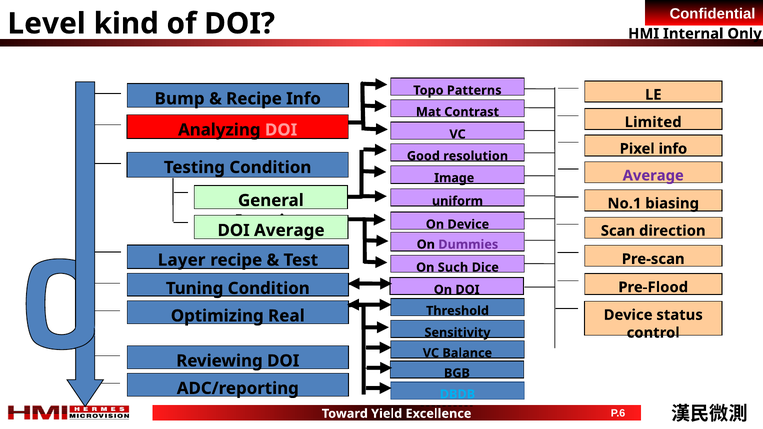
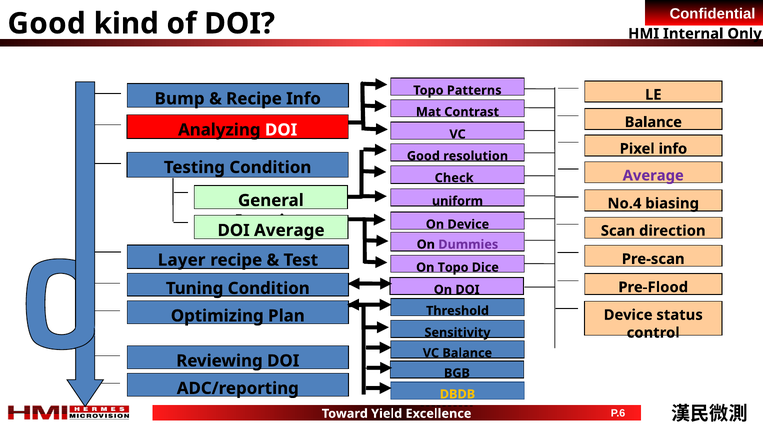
Level: Level -> Good (47, 24)
Limited: Limited -> Balance (653, 122)
DOI colour: pink -> white (281, 130)
Image: Image -> Check (454, 178)
No.1: No.1 -> No.4 (624, 204)
On Such: Such -> Topo (453, 268)
Real: Real -> Plan (286, 316)
DBDB colour: light blue -> yellow (457, 394)
